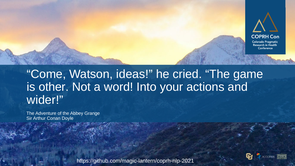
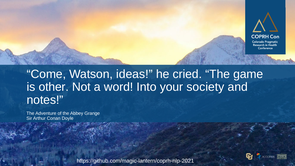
actions: actions -> society (205, 87)
wider: wider -> notes (45, 100)
